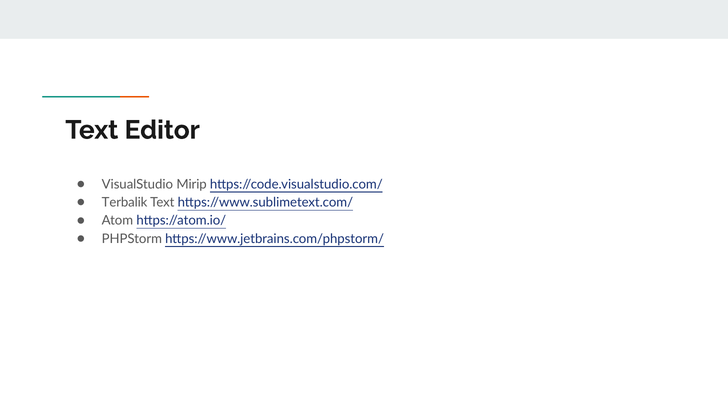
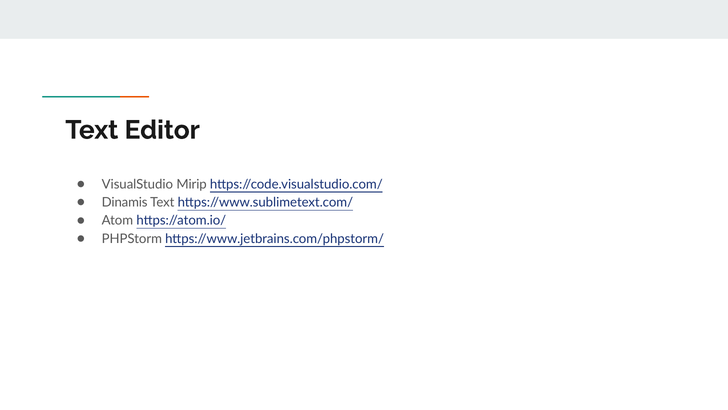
Terbalik: Terbalik -> Dinamis (125, 202)
